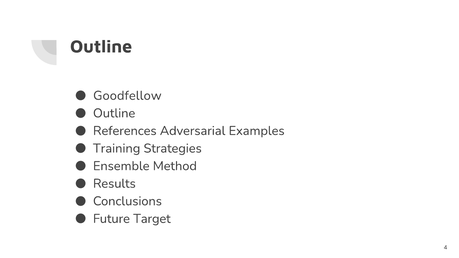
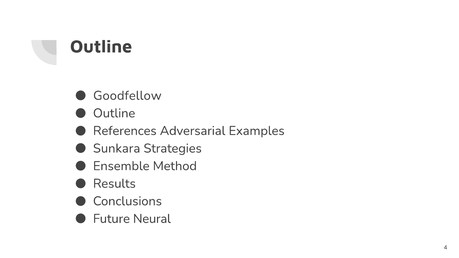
Training: Training -> Sunkara (117, 148)
Target: Target -> Neural (152, 219)
